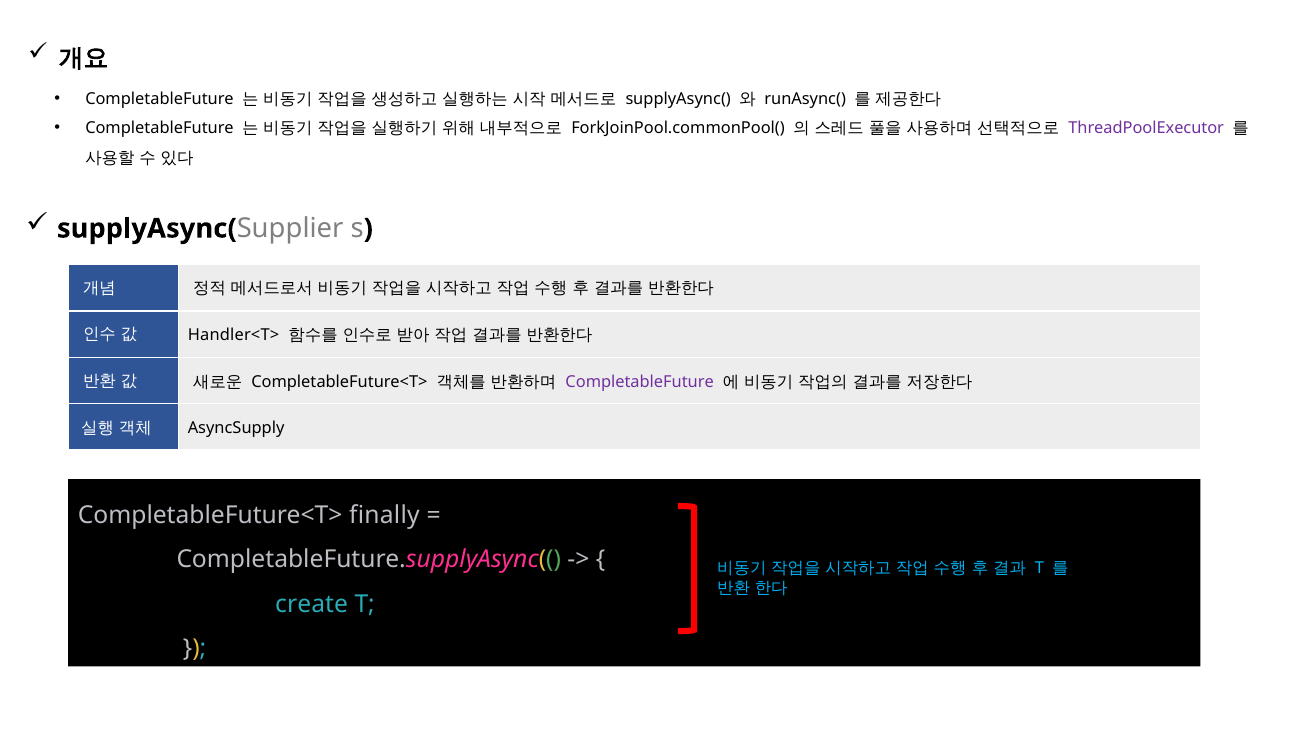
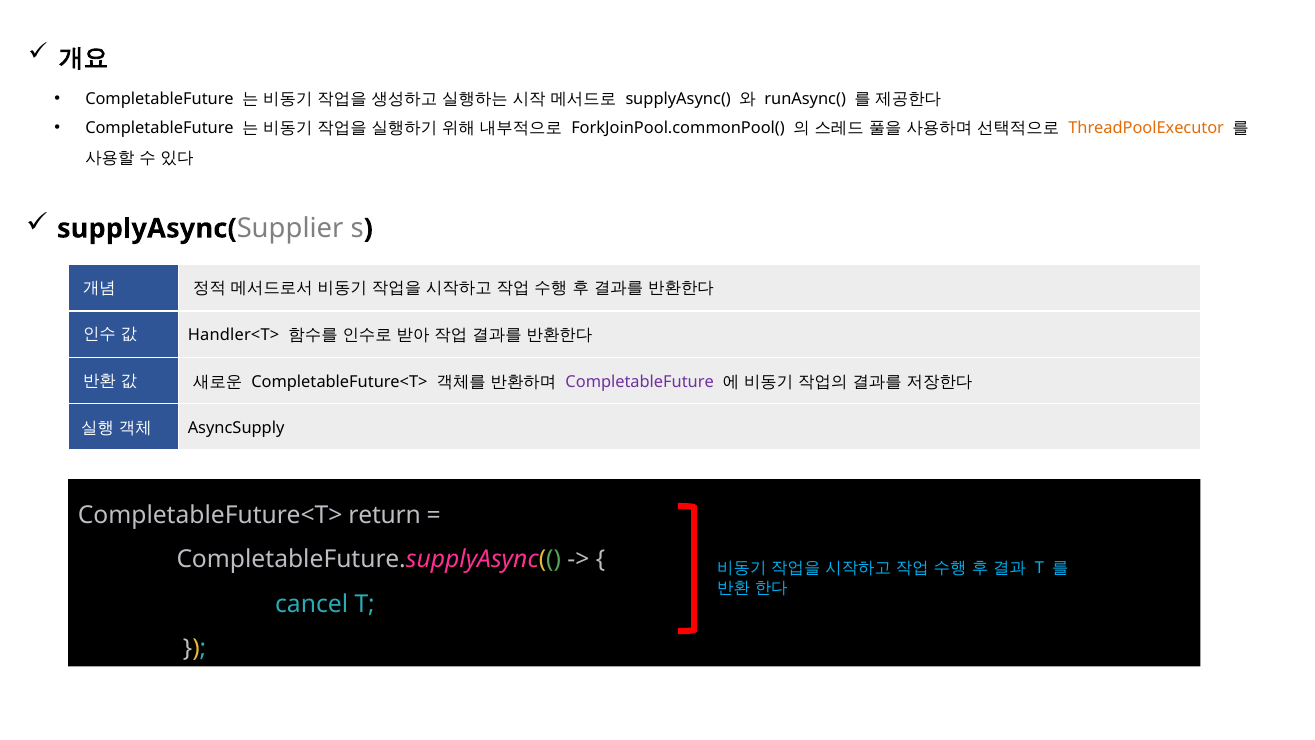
ThreadPoolExecutor colour: purple -> orange (1146, 128)
finally: finally -> return (385, 515)
create: create -> cancel (312, 604)
